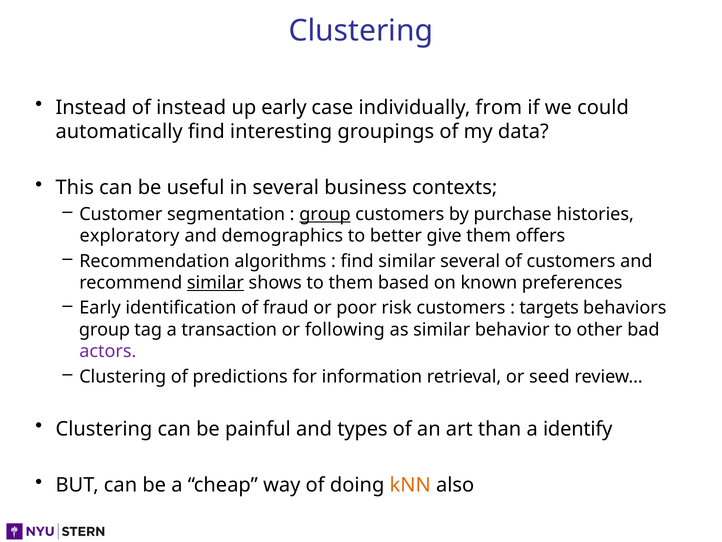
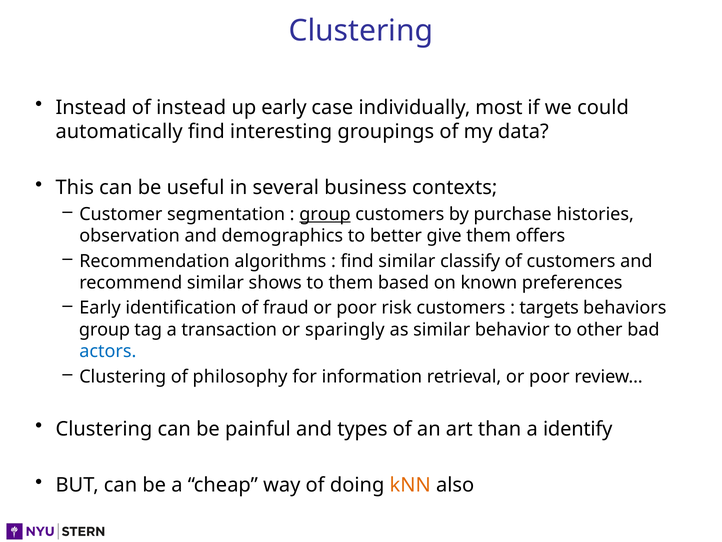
from: from -> most (499, 107)
exploratory: exploratory -> observation (130, 236)
similar several: several -> classify (470, 261)
similar underline: present -> none (215, 282)
following: following -> sparingly (345, 329)
actors colour: purple -> blue (108, 351)
predictions: predictions -> philosophy (240, 376)
retrieval or seed: seed -> poor (549, 376)
